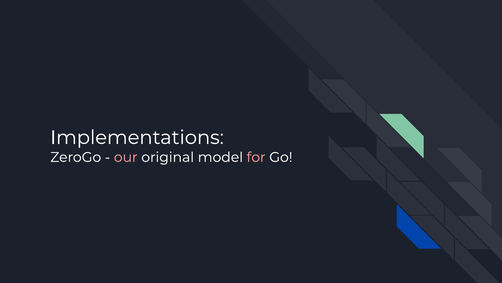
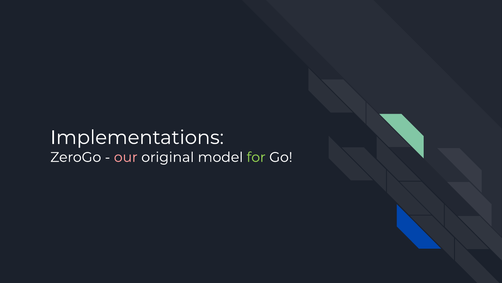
for colour: pink -> light green (256, 157)
